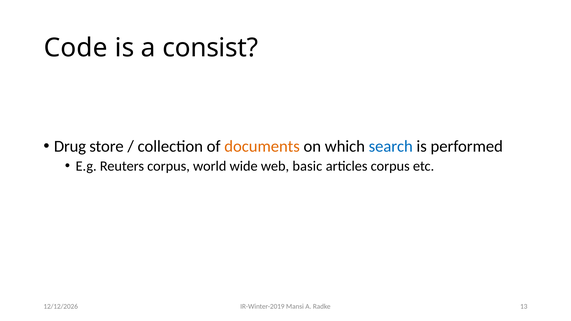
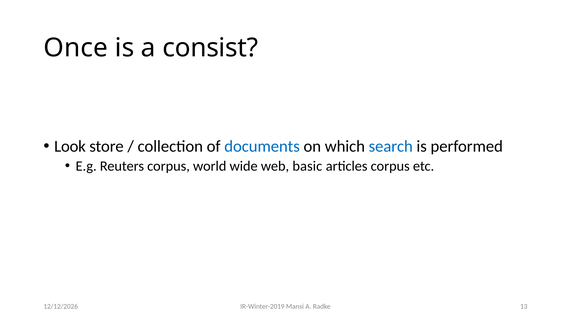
Code: Code -> Once (76, 48)
Drug: Drug -> Look (70, 146)
documents colour: orange -> blue (262, 146)
